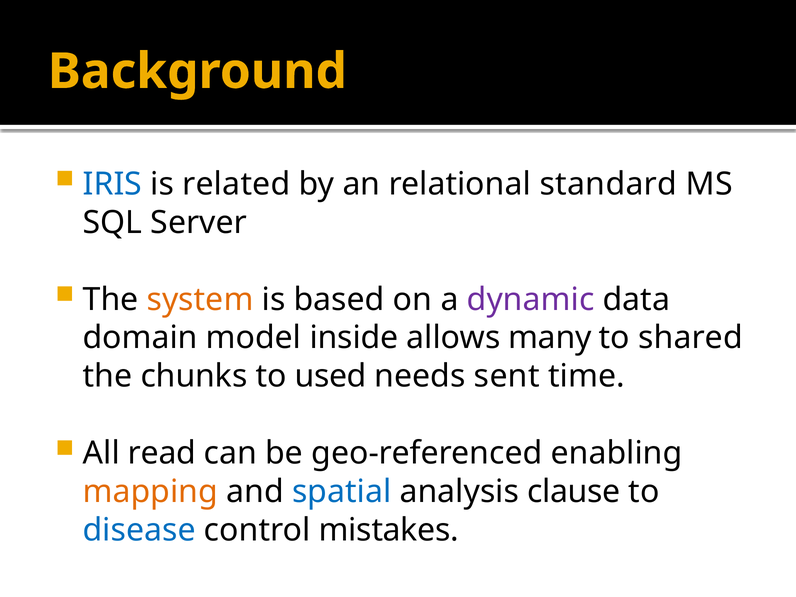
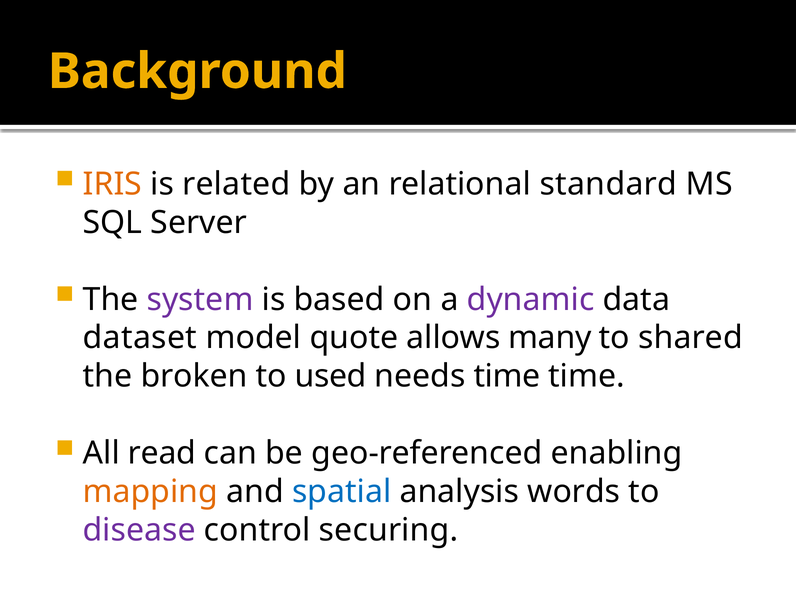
IRIS colour: blue -> orange (112, 184)
system colour: orange -> purple (200, 299)
domain: domain -> dataset (140, 338)
inside: inside -> quote (354, 338)
chunks: chunks -> broken (194, 376)
needs sent: sent -> time (507, 376)
clause: clause -> words (574, 492)
disease colour: blue -> purple (139, 530)
mistakes: mistakes -> securing (389, 530)
